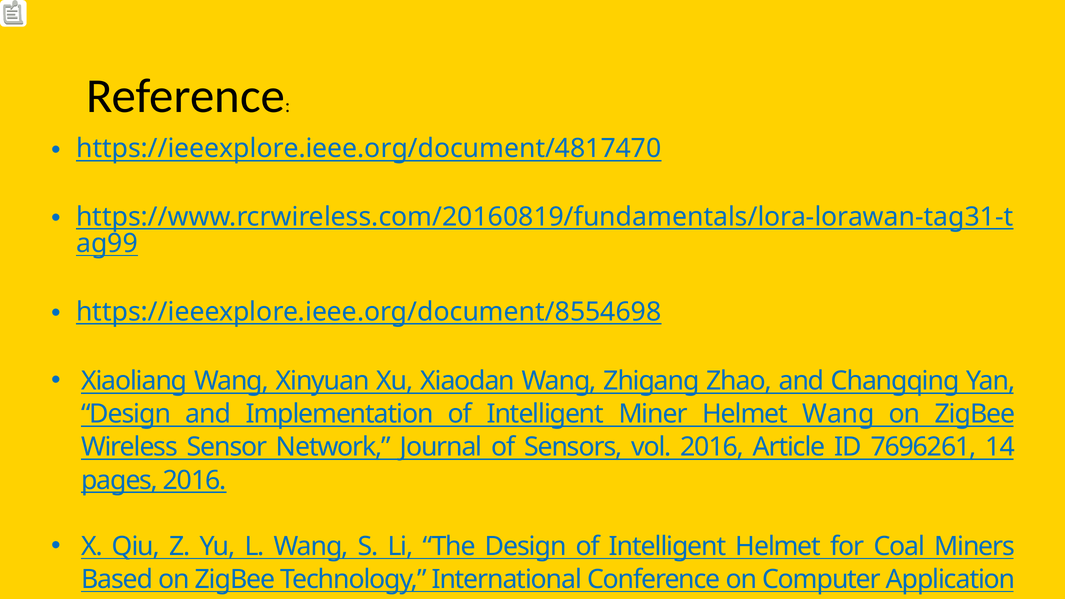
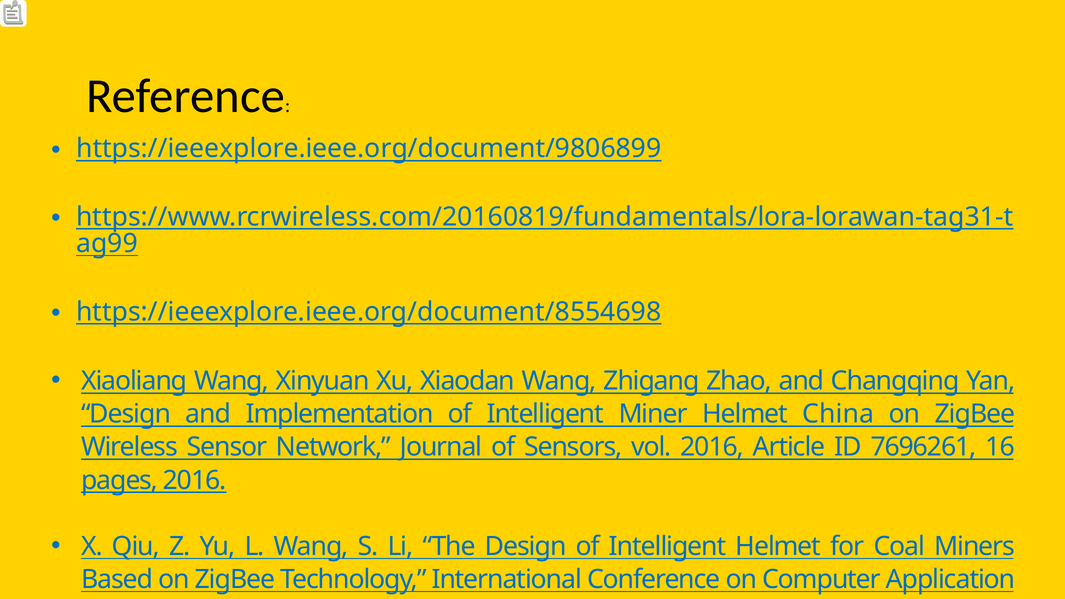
https://ieeexplore.ieee.org/document/4817470: https://ieeexplore.ieee.org/document/4817470 -> https://ieeexplore.ieee.org/document/9806899 (369, 149)
Helmet Wang: Wang -> China (838, 414)
14: 14 -> 16 (1000, 447)
